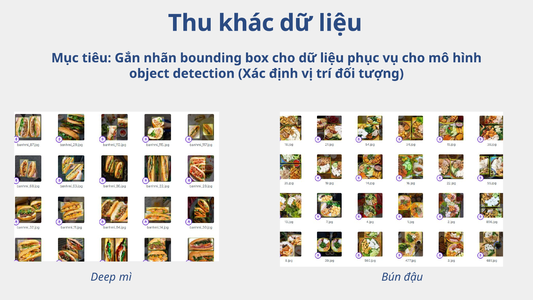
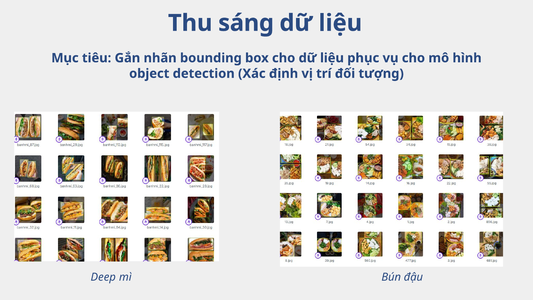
khác: khác -> sáng (246, 23)
